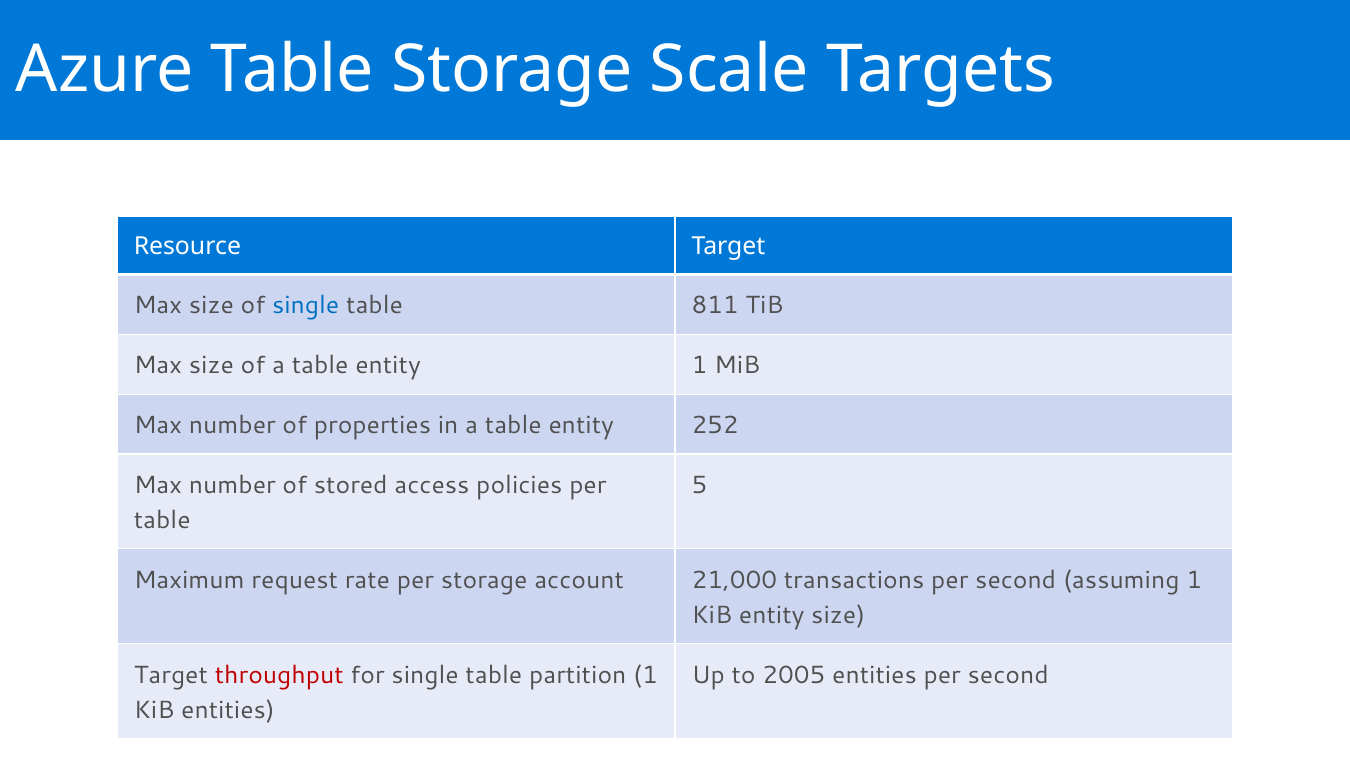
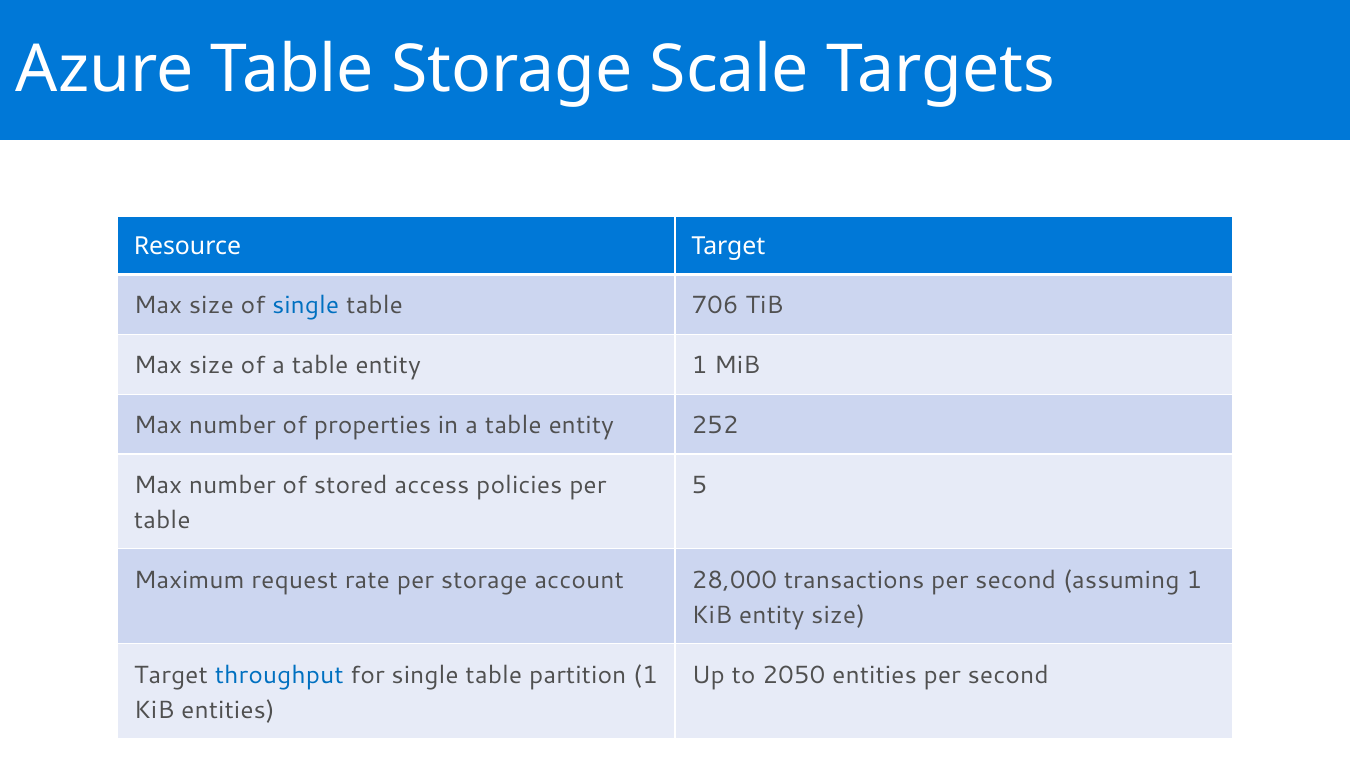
811: 811 -> 706 (715, 306)
21,000: 21,000 -> 28,000 (734, 580)
throughput colour: red -> blue (279, 675)
2005: 2005 -> 2050 (794, 675)
